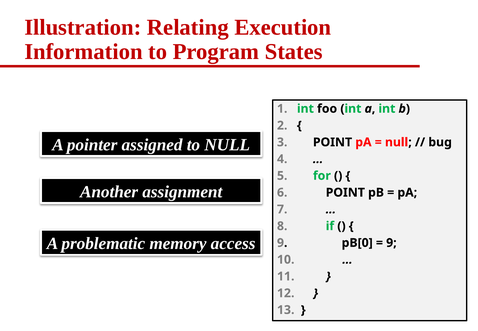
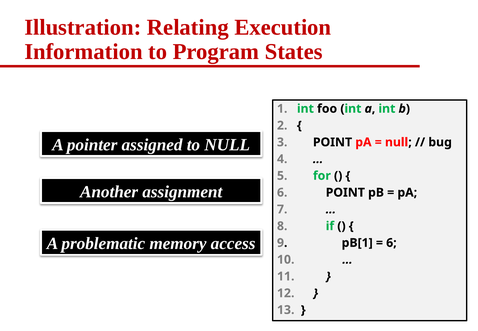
pB[0: pB[0 -> pB[1 (357, 243)
9: 9 -> 6 (391, 243)
